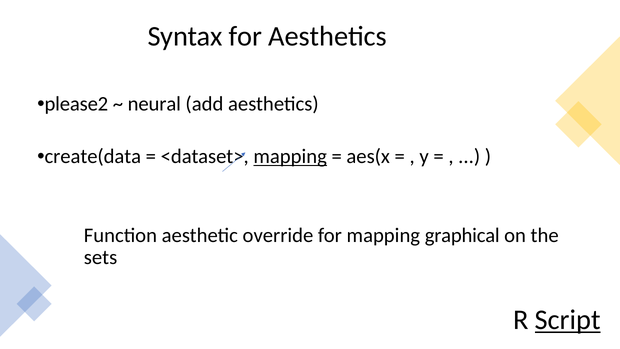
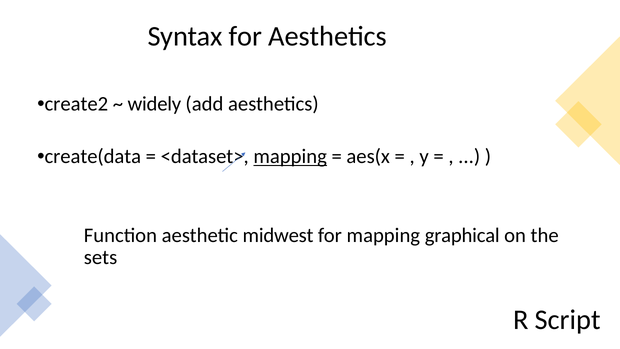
please2: please2 -> create2 (76, 104)
neural: neural -> widely (154, 104)
override: override -> midwest (278, 235)
Script underline: present -> none (568, 320)
